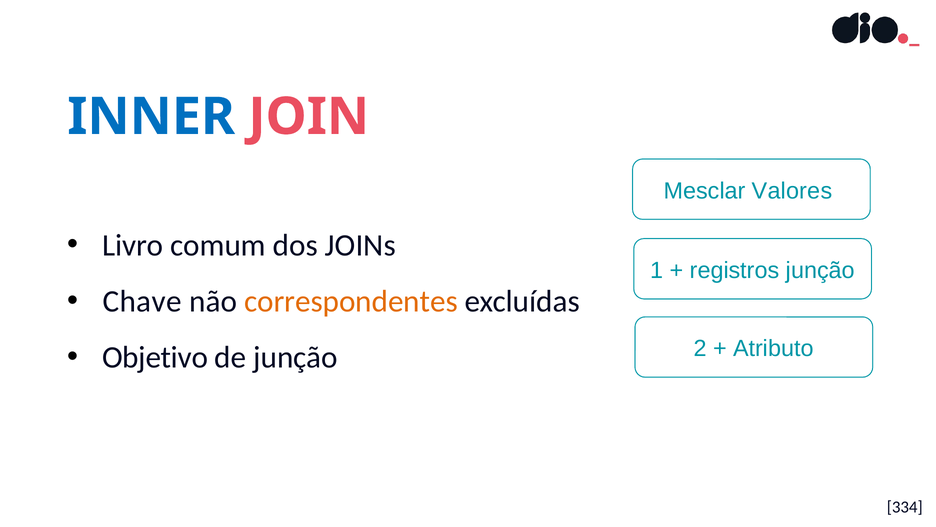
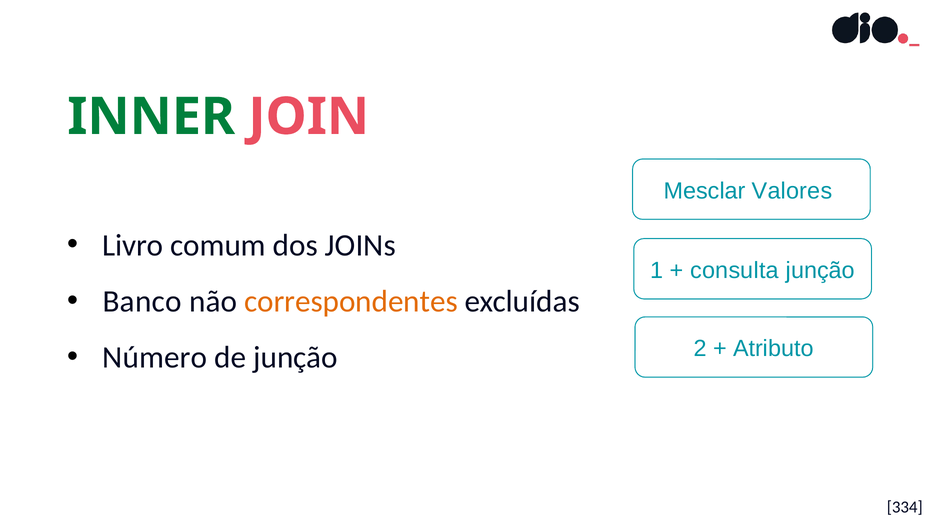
INNER colour: blue -> green (151, 117)
registros: registros -> consulta (734, 270)
Chave: Chave -> Banco (142, 301)
Objetivo: Objetivo -> Número (155, 357)
